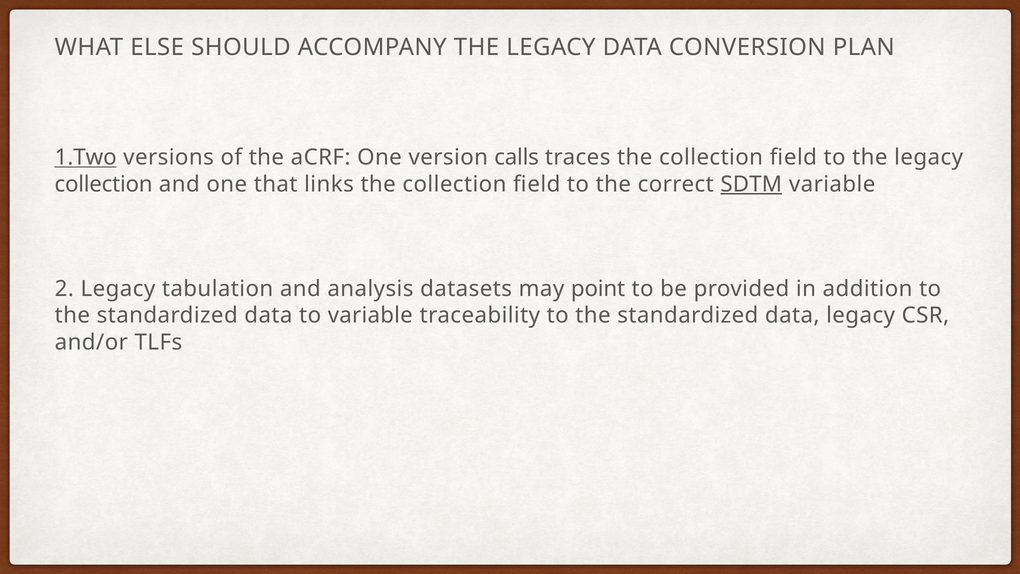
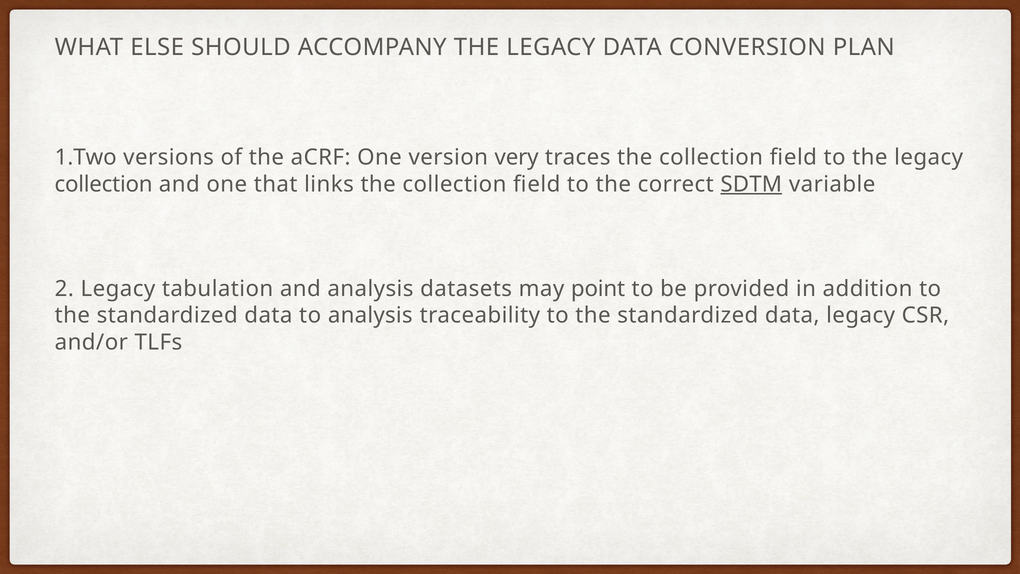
1.Two underline: present -> none (86, 157)
calls: calls -> very (517, 157)
to variable: variable -> analysis (370, 315)
